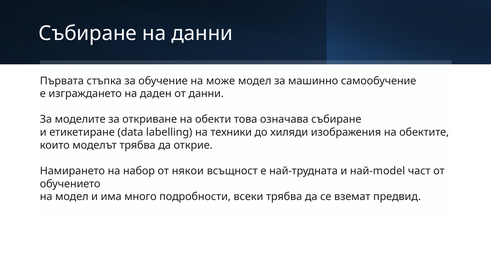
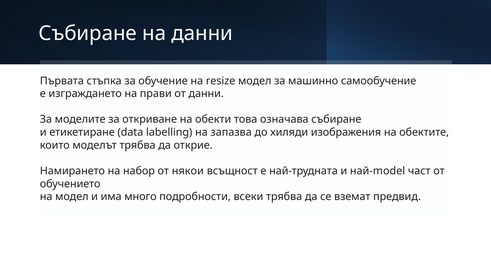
може: може -> resize (221, 81)
даден: даден -> прави (156, 94)
техники: техники -> запазва (231, 132)
